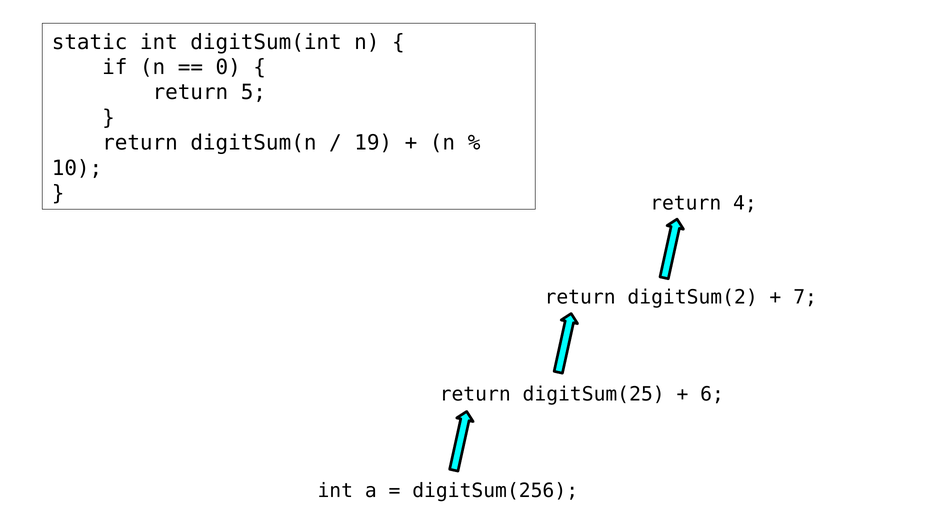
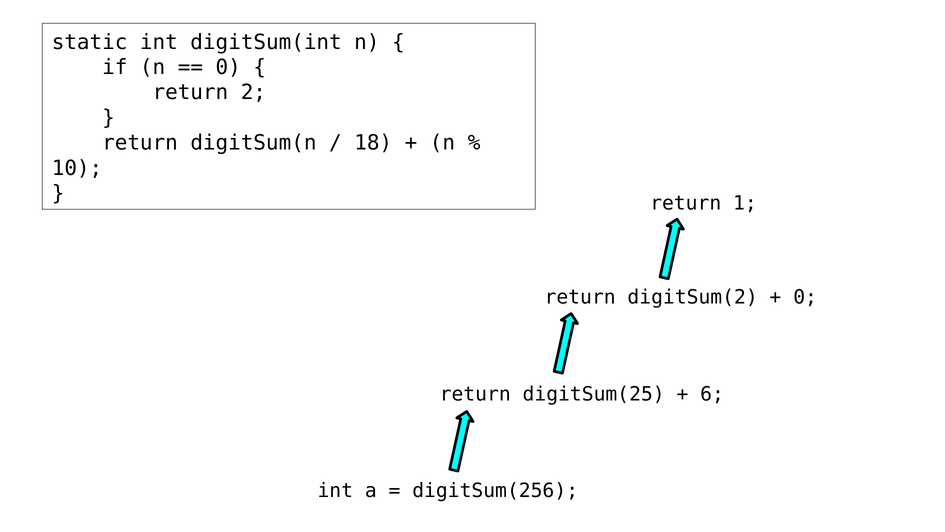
5: 5 -> 2 (253, 92)
19: 19 -> 18 (373, 143)
4: 4 -> 1 (745, 203)
7: 7 -> 0 (805, 297)
